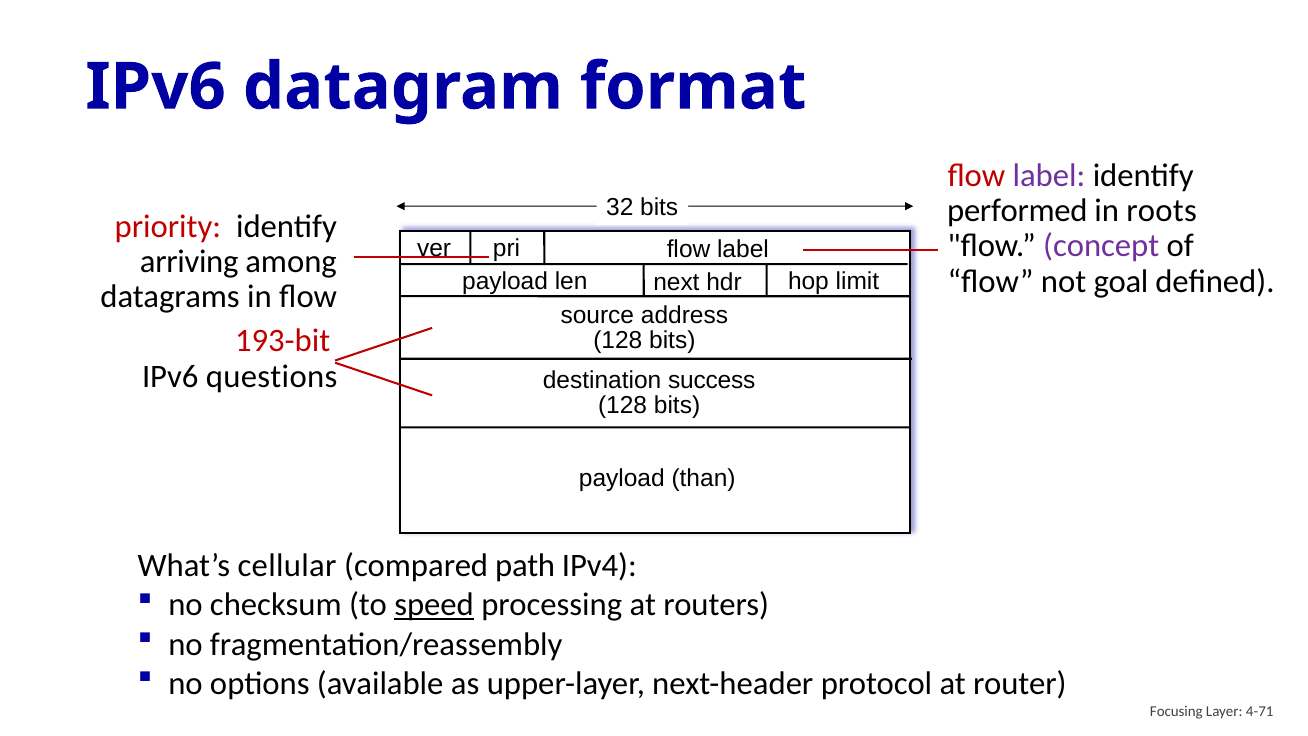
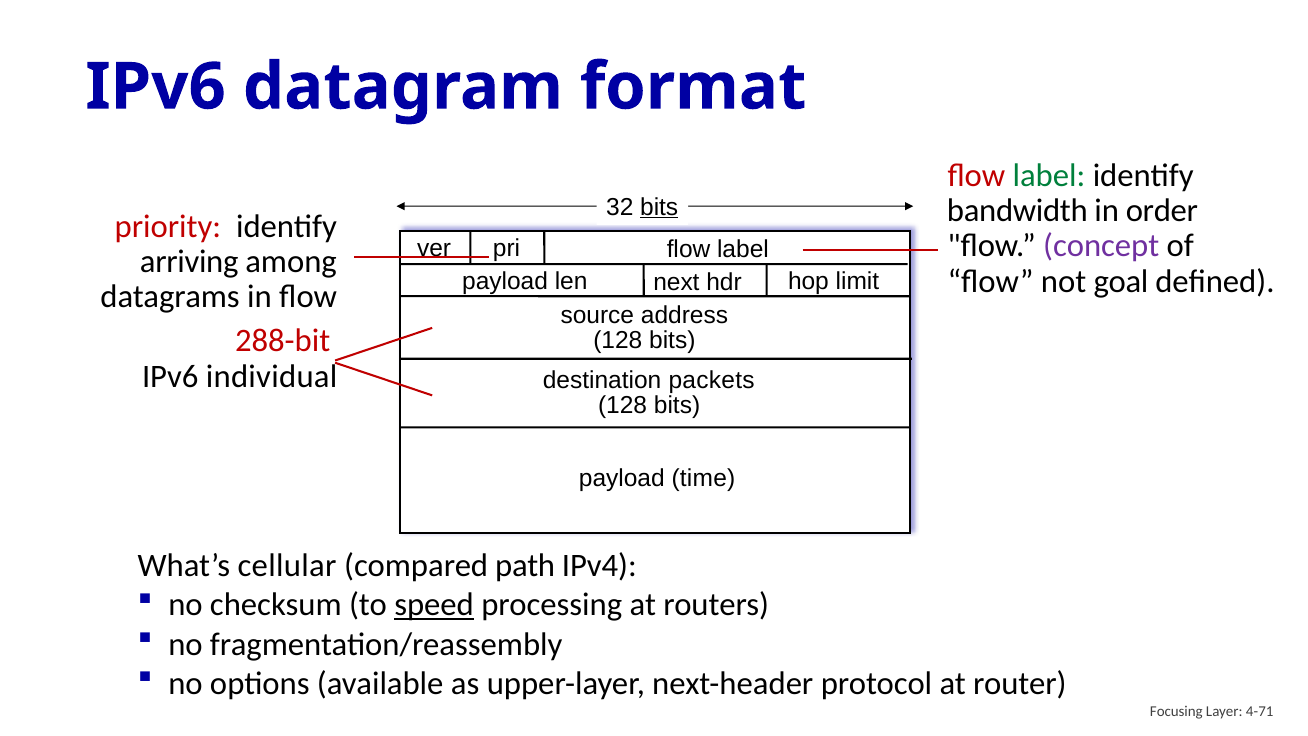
label colour: purple -> green (1049, 175)
bits underline: none -> present (659, 207)
performed: performed -> bandwidth (1017, 211)
roots: roots -> order (1162, 211)
193-bit: 193-bit -> 288-bit (283, 341)
questions: questions -> individual (272, 376)
success: success -> packets (712, 380)
than: than -> time (703, 478)
